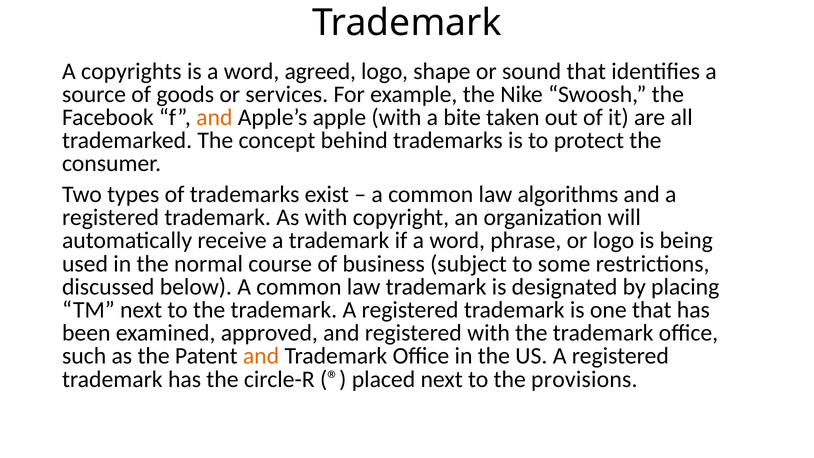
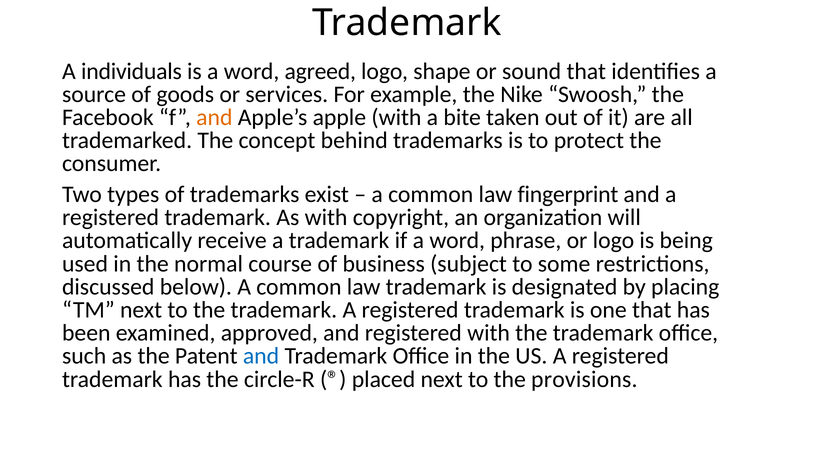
copyrights: copyrights -> individuals (131, 71)
algorithms: algorithms -> fingerprint (568, 194)
and colour: orange -> blue (261, 356)
